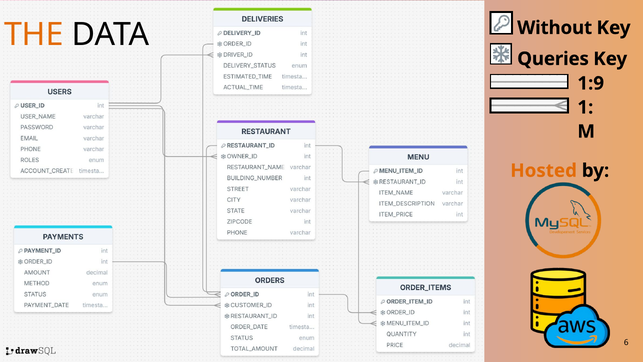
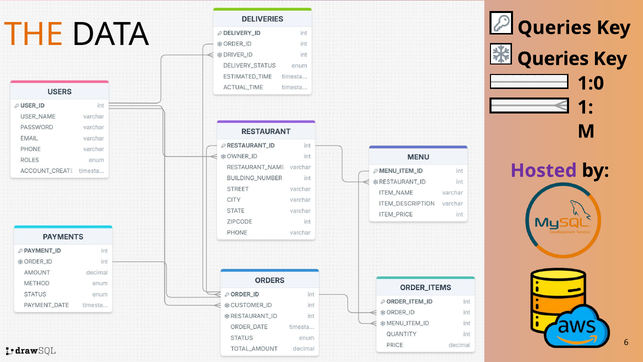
Without: Without -> Queries (555, 28)
1:9: 1:9 -> 1:0 (591, 83)
Hosted colour: orange -> purple (544, 171)
